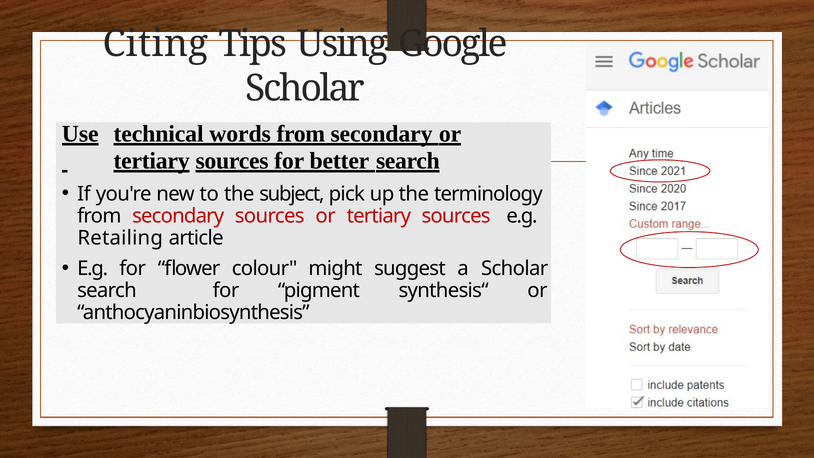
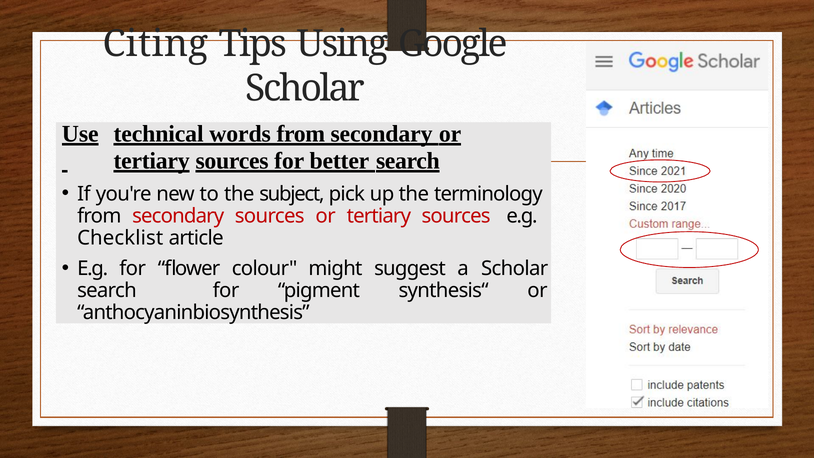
Retailing: Retailing -> Checklist (120, 238)
